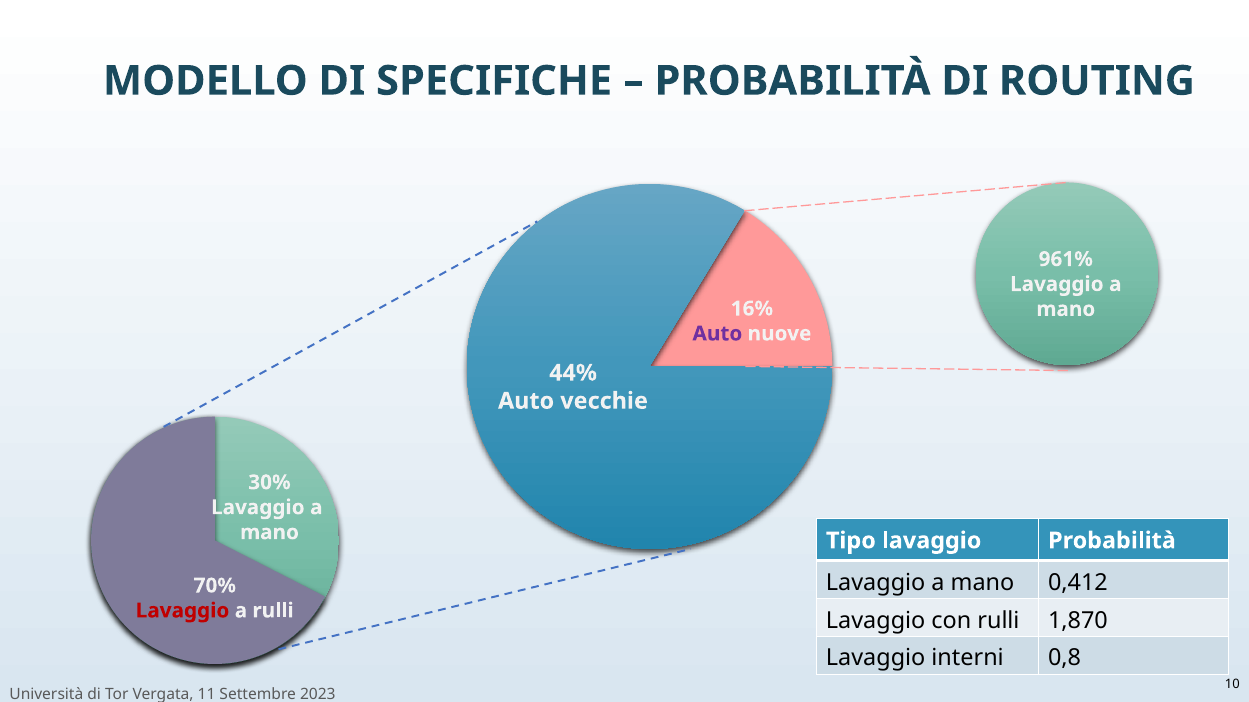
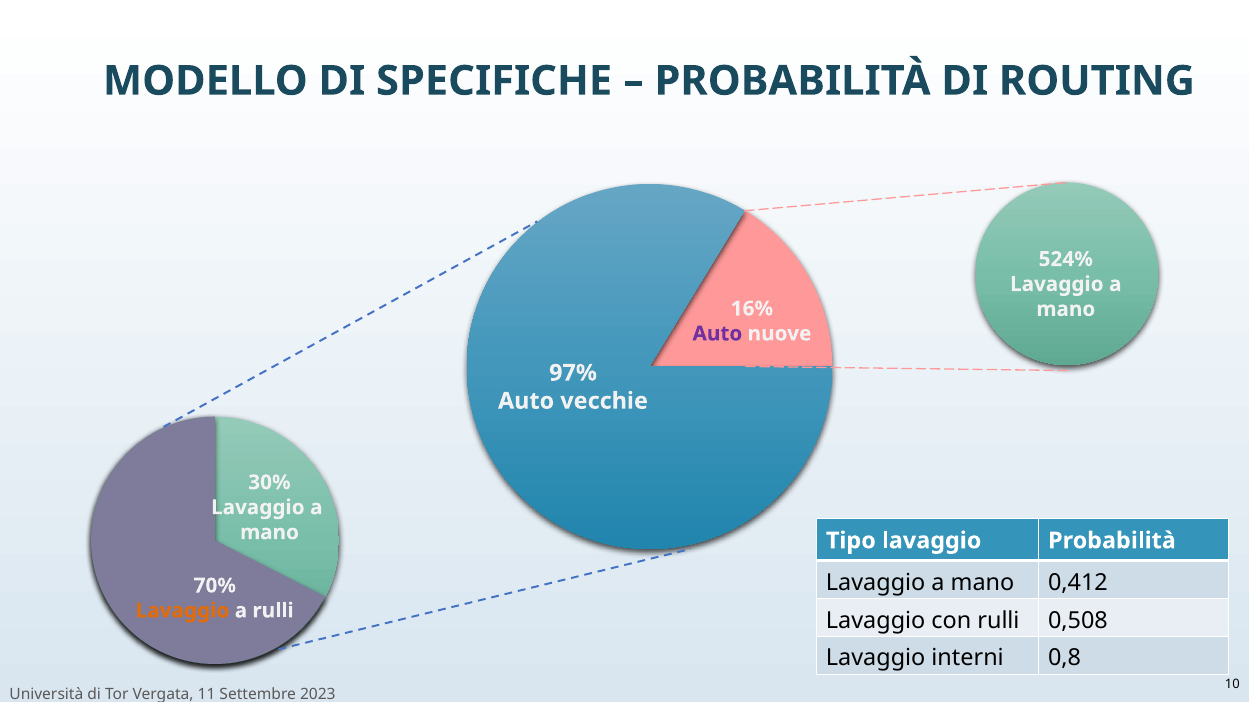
961%: 961% -> 524% (1066, 259)
44%: 44% -> 97% (573, 373)
Lavaggio colour: red -> orange (183, 611)
1,870: 1,870 -> 0,508 (1078, 621)
